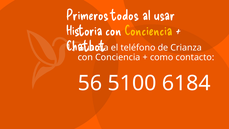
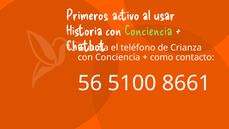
todos: todos -> activo (126, 15)
Conciencia colour: yellow -> light green (149, 31)
6184: 6184 -> 8661 (186, 83)
